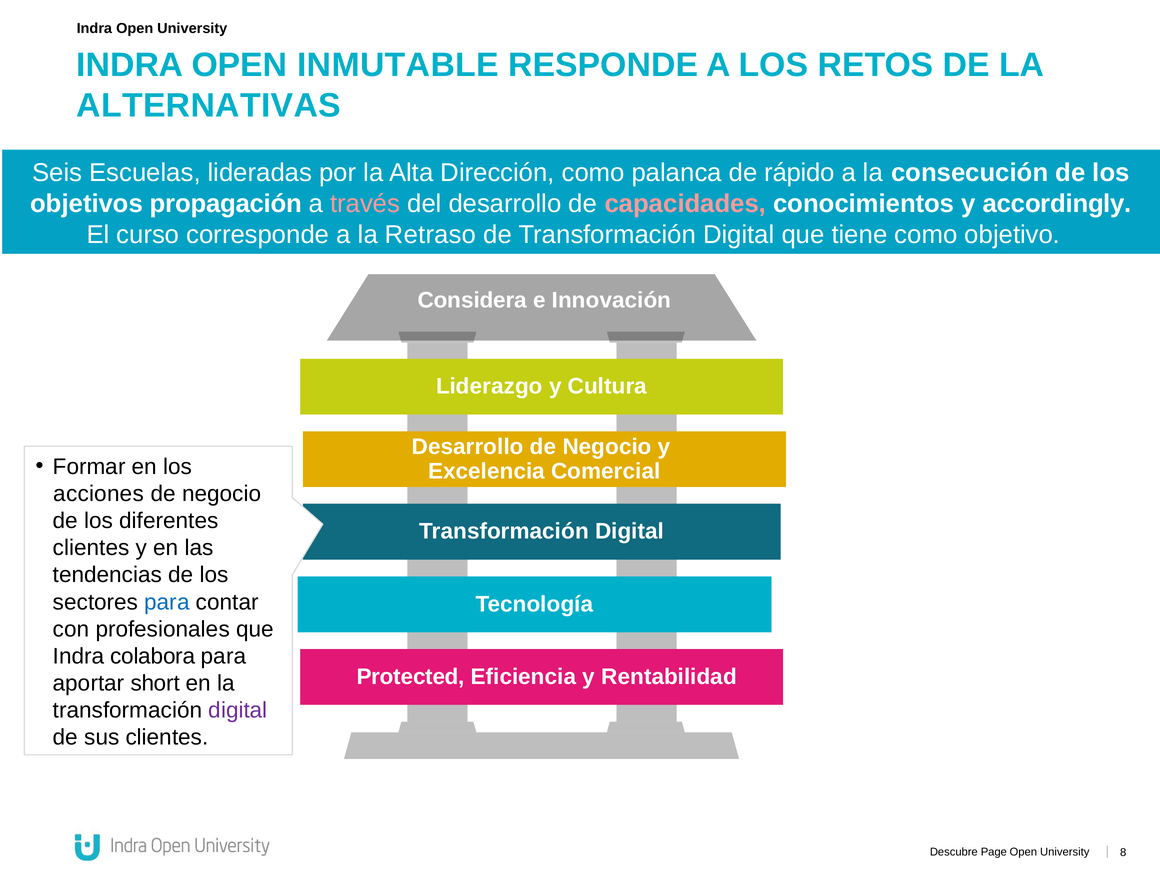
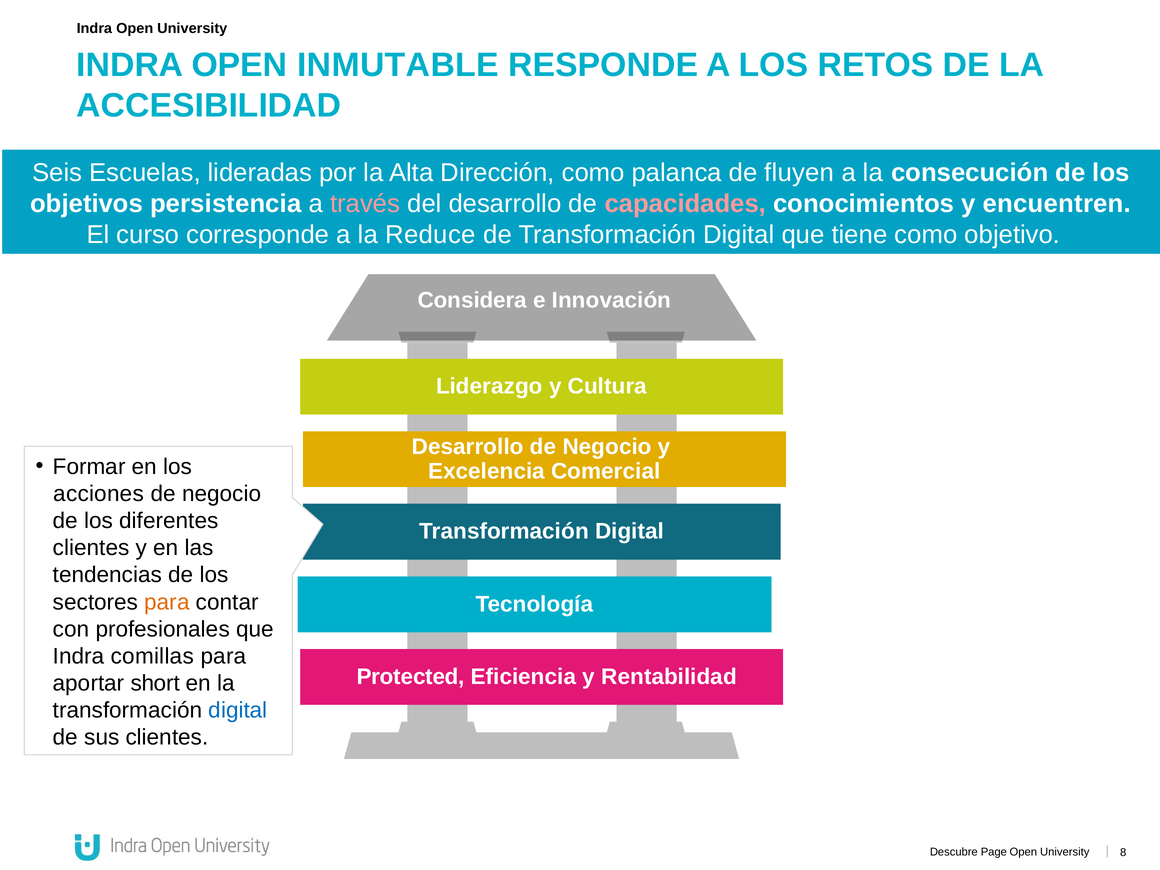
ALTERNATIVAS: ALTERNATIVAS -> ACCESIBILIDAD (209, 106)
rápido: rápido -> fluyen (799, 173)
propagación: propagación -> persistencia (226, 204)
accordingly: accordingly -> encuentren (1057, 204)
Retraso: Retraso -> Reduce (430, 235)
para colour: blue -> orange (167, 602)
colabora: colabora -> comillas (152, 656)
digital colour: purple -> blue (238, 710)
